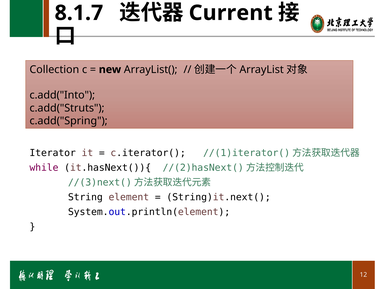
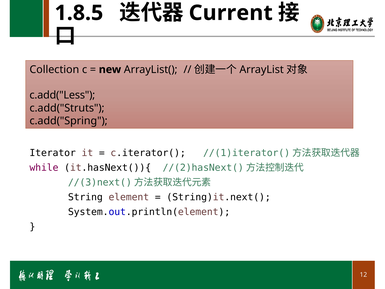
8.1.7: 8.1.7 -> 1.8.5 (79, 13)
c.add("Into: c.add("Into -> c.add("Less (62, 95)
